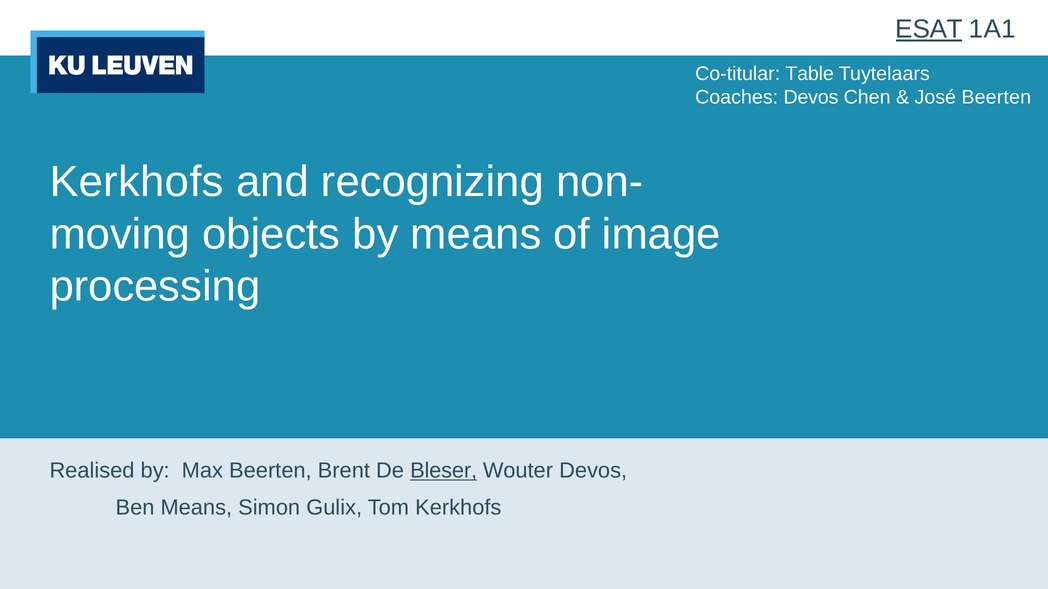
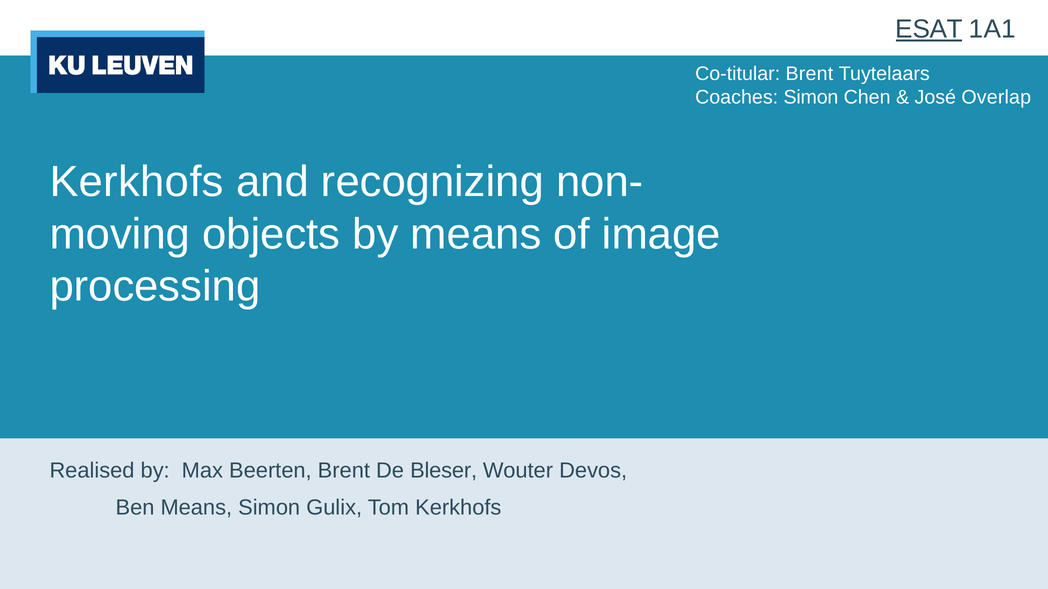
Co-titular Table: Table -> Brent (809, 74)
Coaches Devos: Devos -> Simon (811, 97)
José Beerten: Beerten -> Overlap (996, 97)
Bleser underline: present -> none (444, 471)
